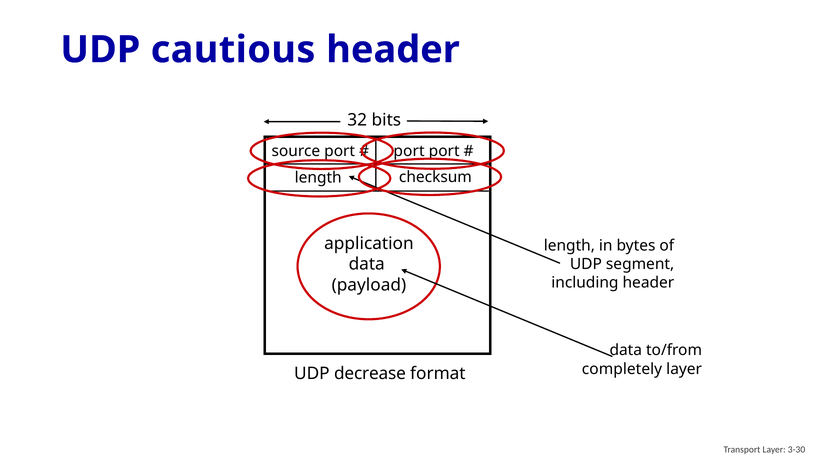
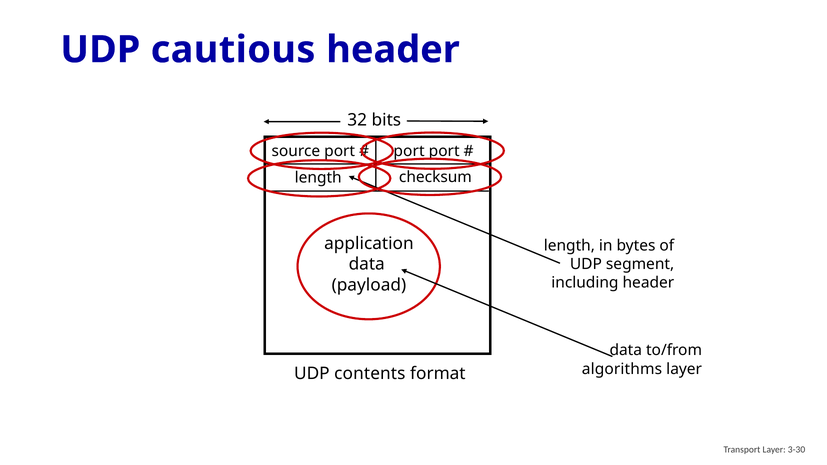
completely: completely -> algorithms (622, 369)
decrease: decrease -> contents (370, 374)
